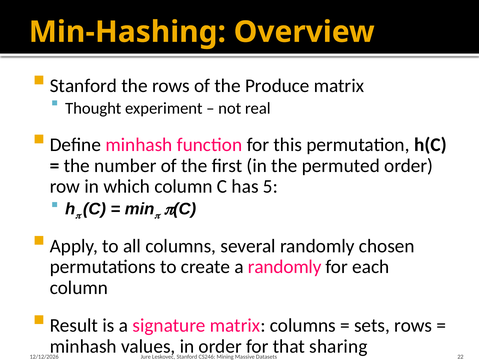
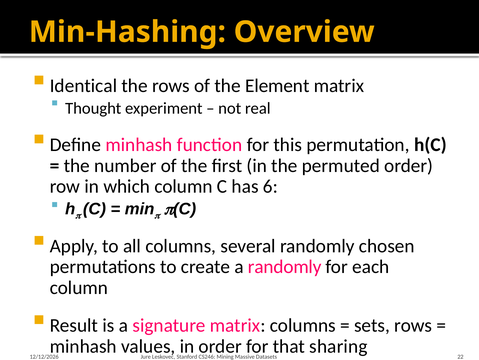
Stanford: Stanford -> Identical (83, 86)
Produce: Produce -> Element (277, 86)
5: 5 -> 6 (270, 186)
